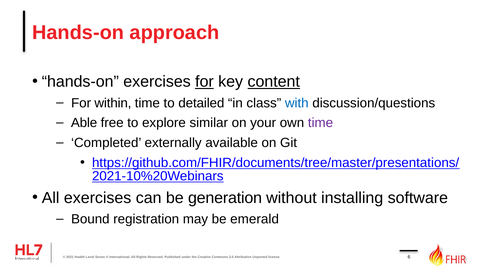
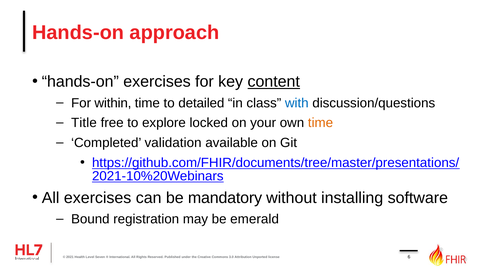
for underline: present -> none (204, 82)
Able: Able -> Title (84, 123)
similar: similar -> locked (209, 123)
time colour: purple -> orange (320, 123)
externally: externally -> validation (173, 143)
generation: generation -> mandatory (225, 198)
